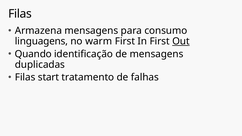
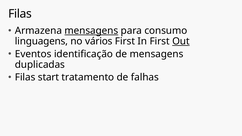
mensagens underline: none -> present (91, 31)
warm: warm -> vários (99, 41)
Quando: Quando -> Eventos (33, 54)
